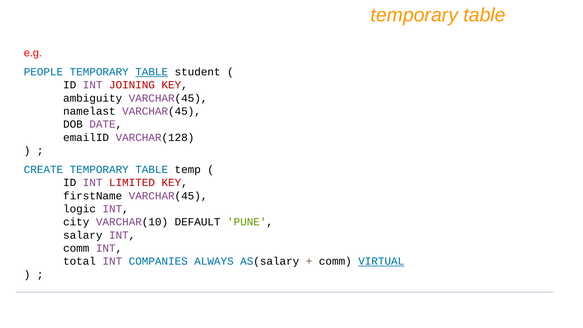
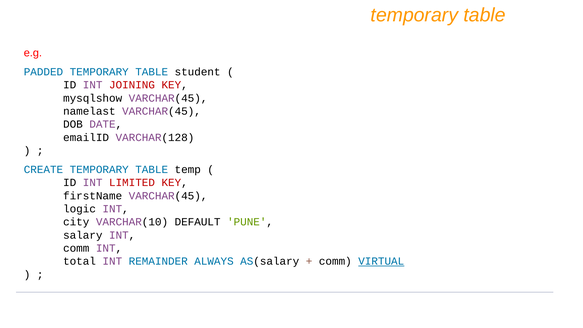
PEOPLE: PEOPLE -> PADDED (43, 72)
TABLE underline: present -> none (152, 72)
ambiguity: ambiguity -> mysqlshow (93, 98)
COMPANIES: COMPANIES -> REMAINDER (158, 261)
